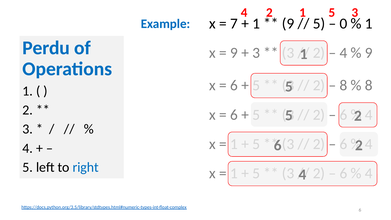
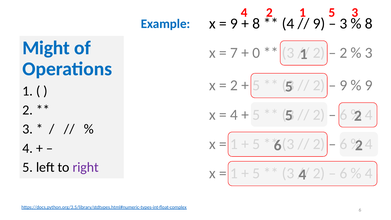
7: 7 -> 9 (234, 24)
1: 1 -> 8 (256, 24)
9: 9 -> 4 (288, 24)
5: 5 -> 9 (319, 24)
0: 0 -> 3 (343, 24)
1: 1 -> 8 (369, 24)
Perdu: Perdu -> Might (46, 48)
9: 9 -> 7 (234, 53)
3: 3 -> 0 (256, 53)
4: 4 -> 2 (343, 53)
9: 9 -> 3 (369, 53)
6: 6 -> 2 (234, 85)
8: 8 -> 9 (343, 85)
8: 8 -> 9 (369, 85)
6: 6 -> 4 (234, 115)
right colour: blue -> purple (86, 167)
